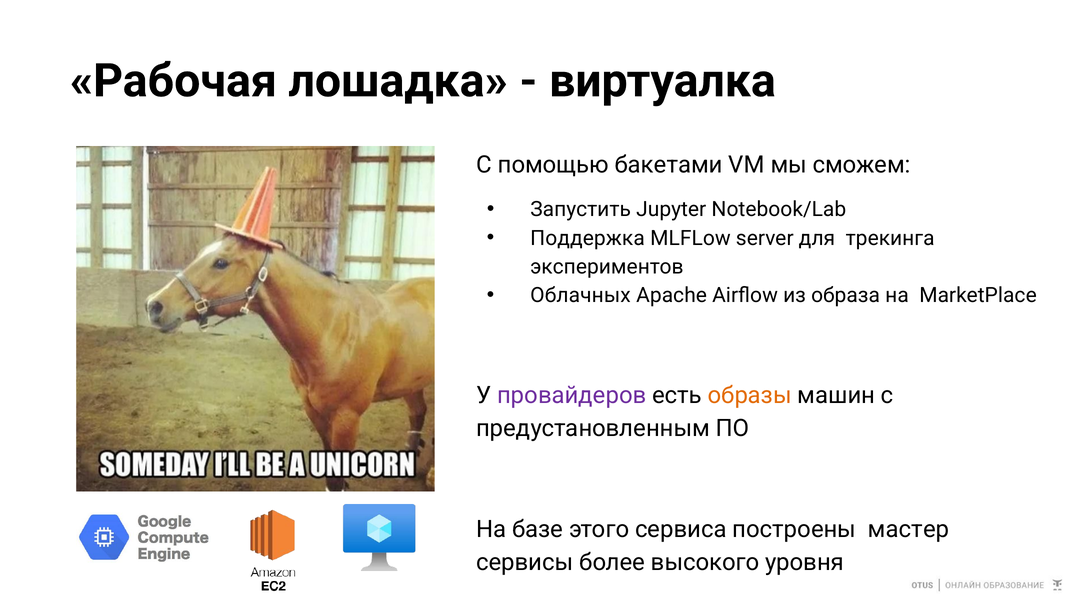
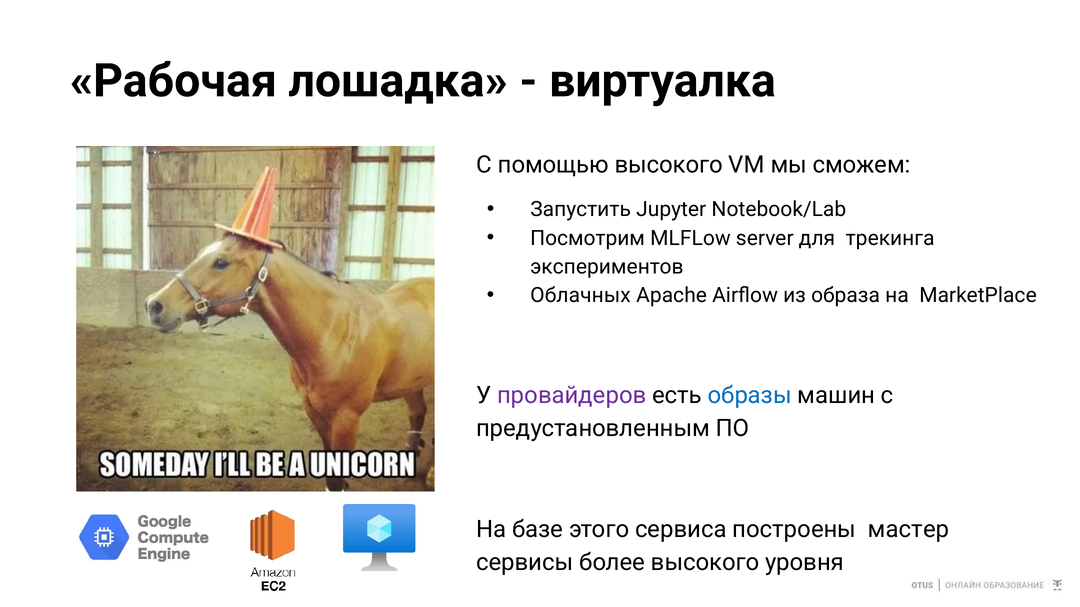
помощью бакетами: бакетами -> высокого (669, 165)
Поддержка: Поддержка -> Посмотрим (588, 238)
образы colour: orange -> blue (750, 396)
